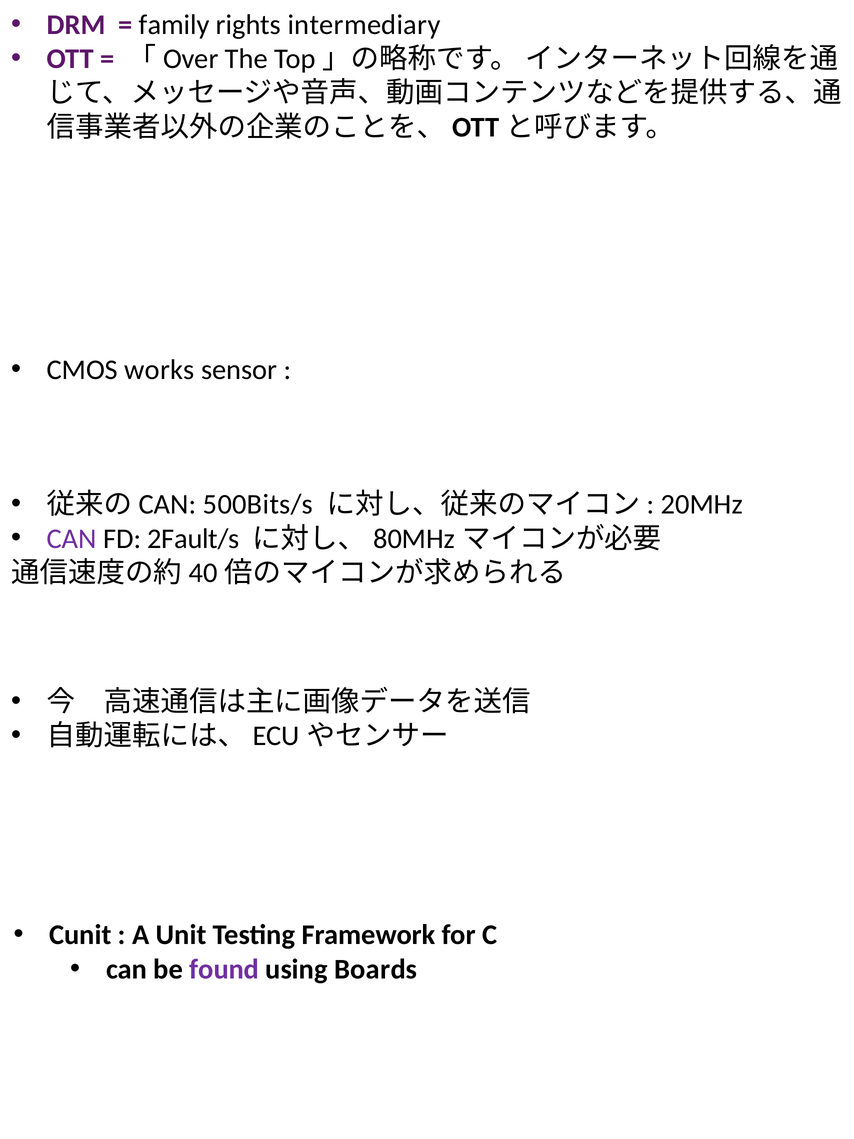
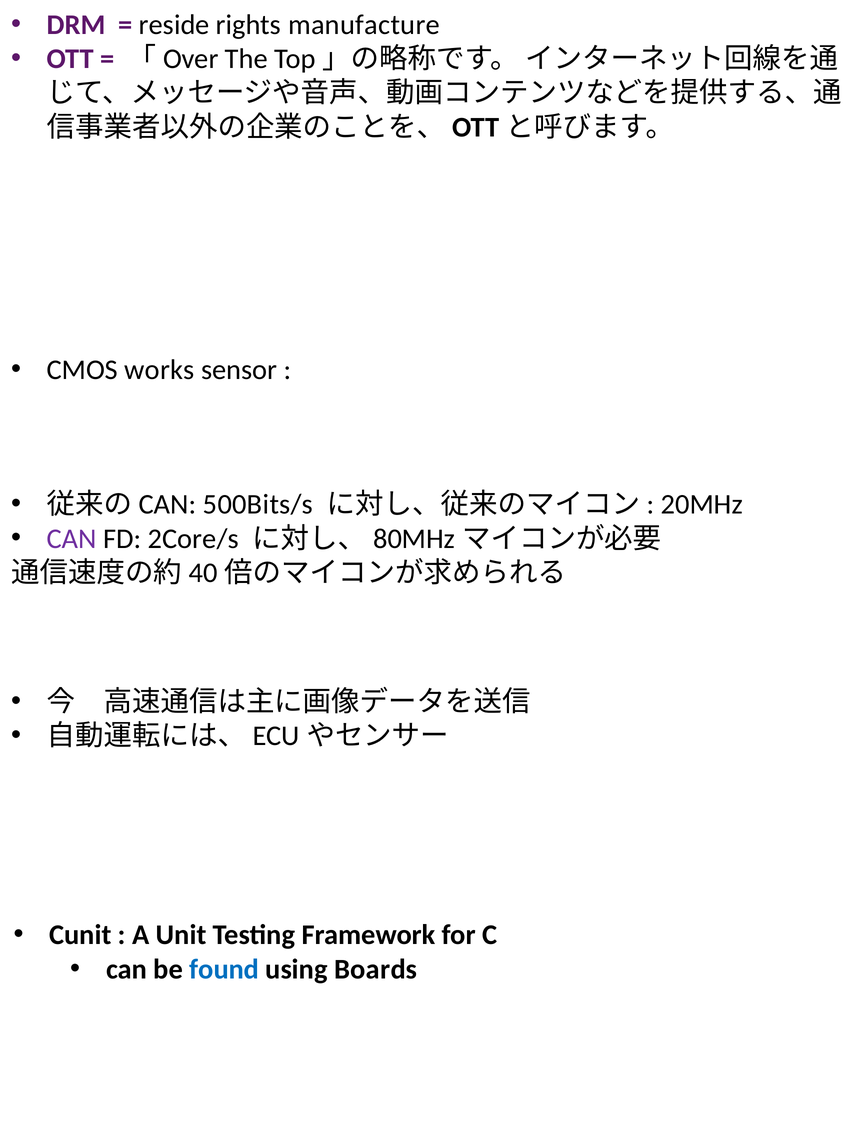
family: family -> reside (174, 25)
intermediary: intermediary -> manufacture (364, 25)
2Fault/s: 2Fault/s -> 2Core/s (193, 538)
found colour: purple -> blue (224, 969)
